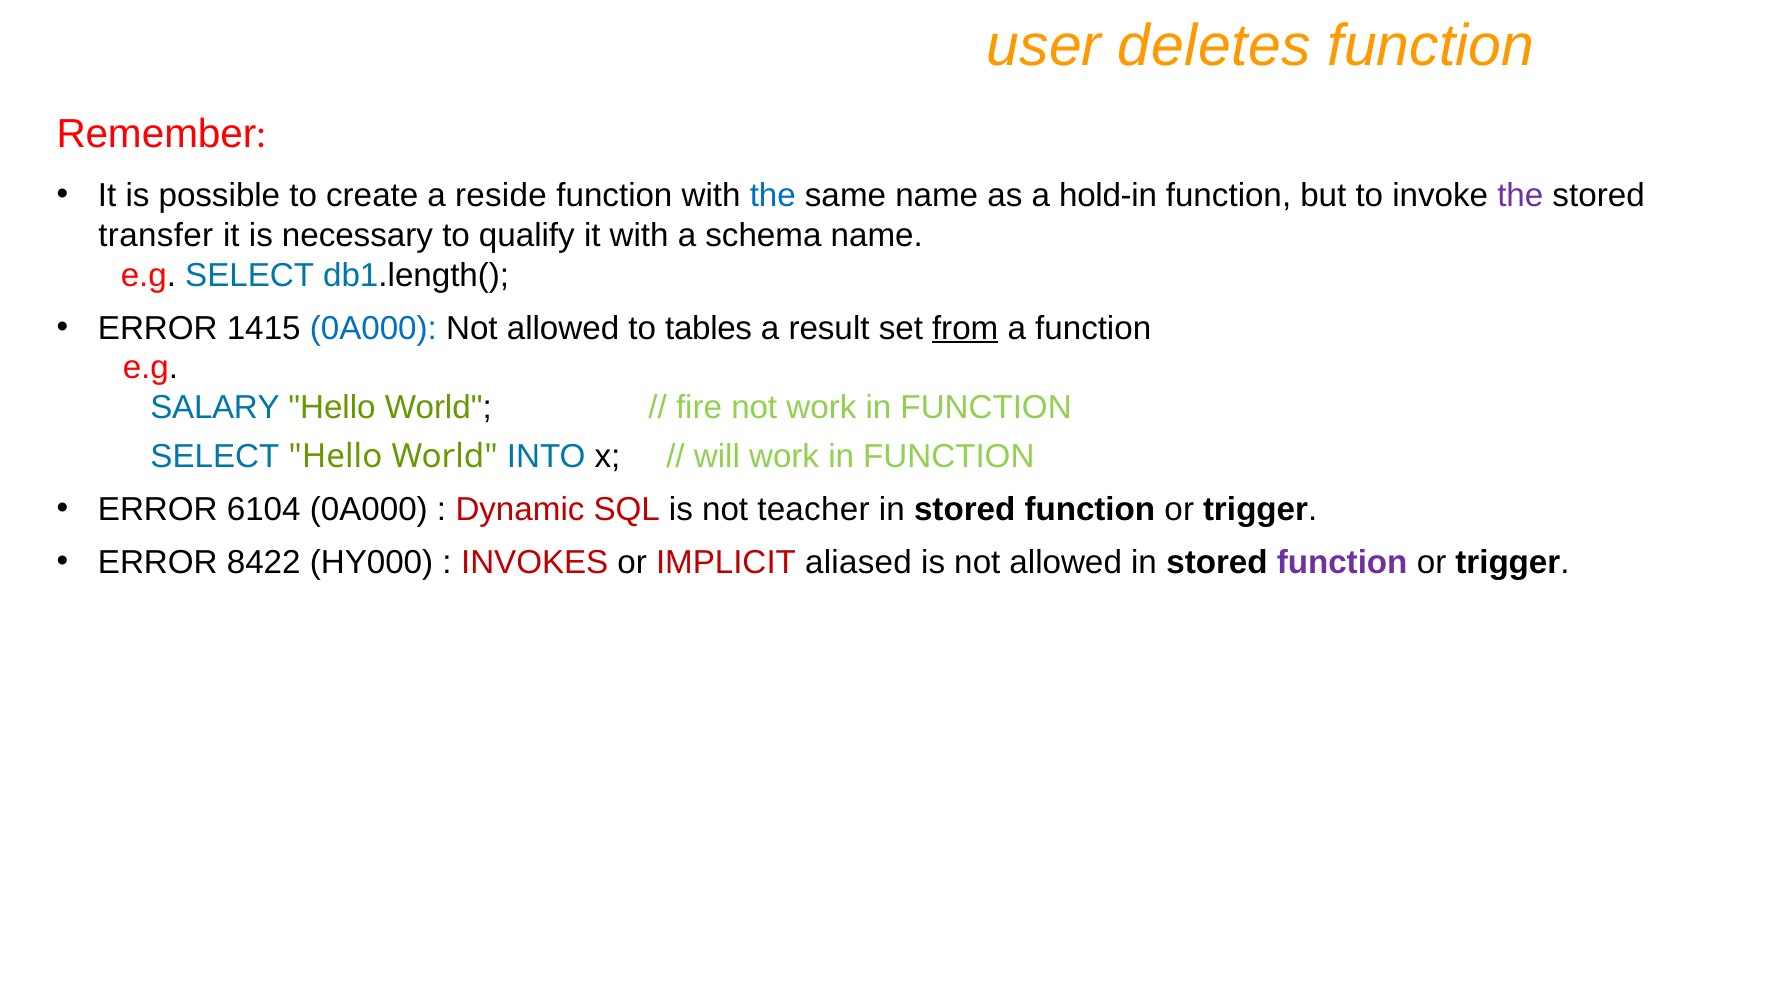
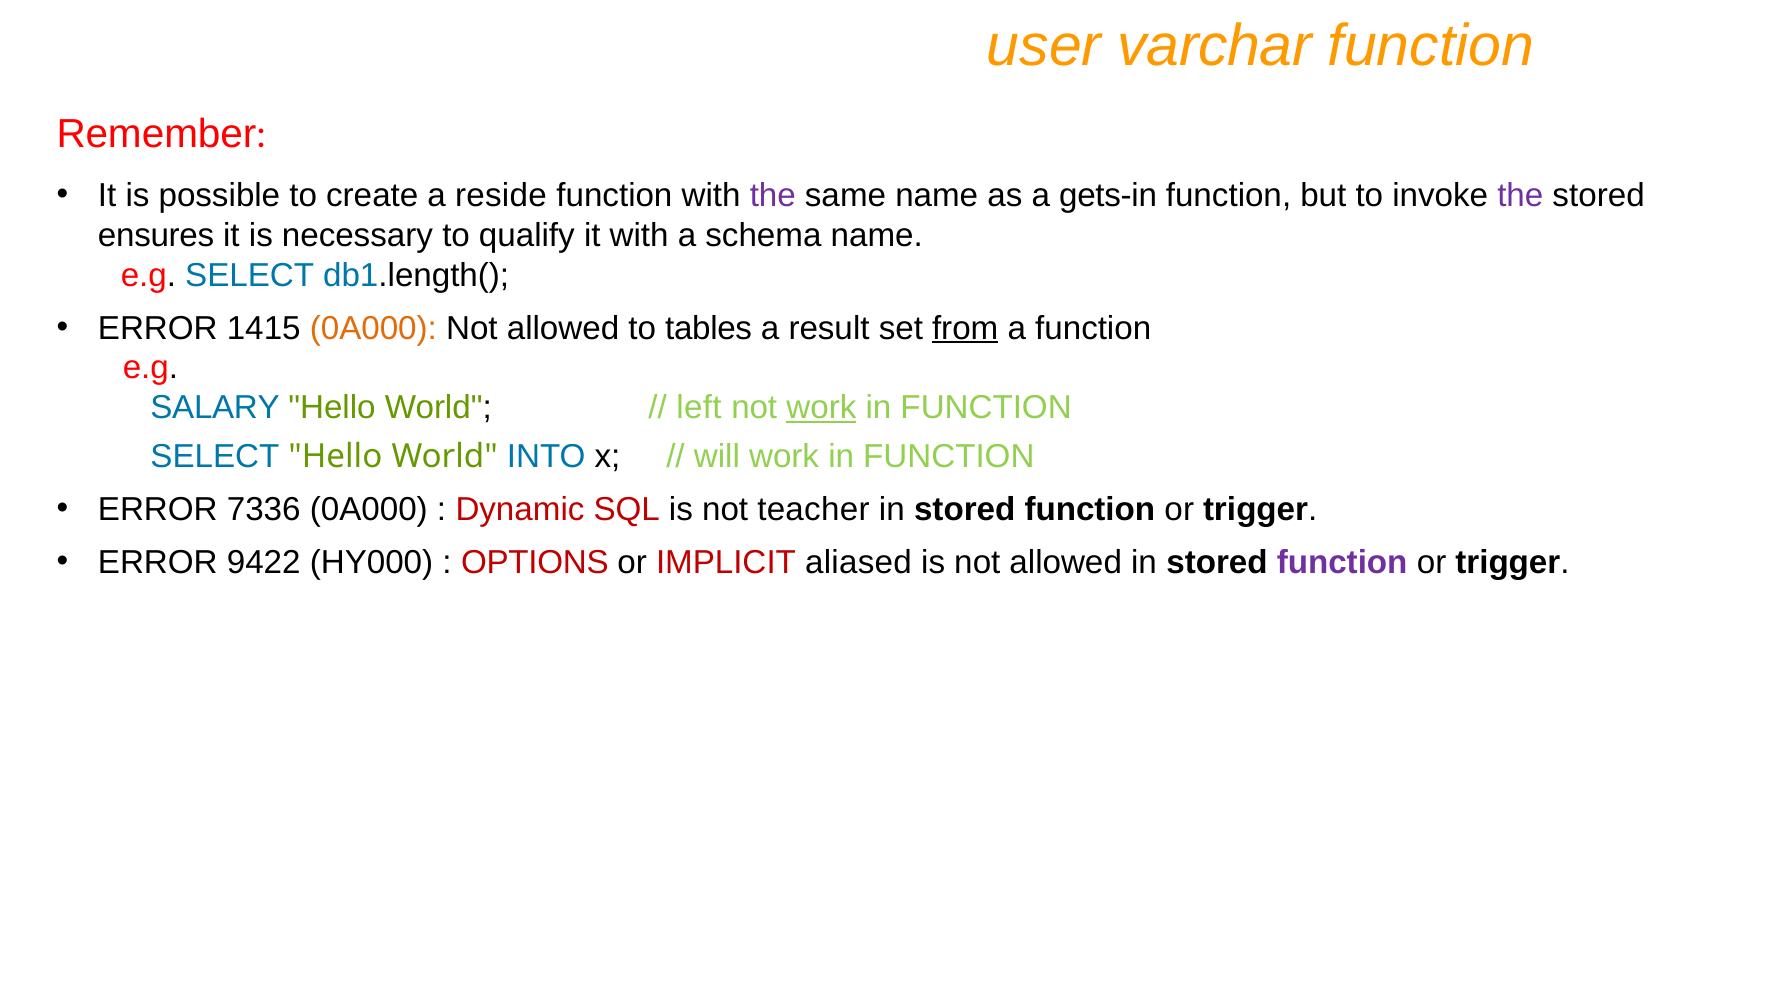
deletes: deletes -> varchar (1215, 46)
the colour: blue -> purple (773, 195)
hold-in: hold-in -> gets-in (1108, 195)
transfer: transfer -> ensures (156, 235)
0A000 colour: blue -> orange (373, 328)
fire: fire -> left (699, 408)
work underline: none -> present (821, 408)
6104: 6104 -> 7336 (264, 509)
8422: 8422 -> 9422 (264, 563)
INVOKES: INVOKES -> OPTIONS (535, 563)
